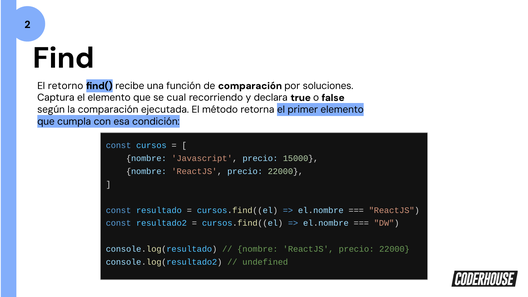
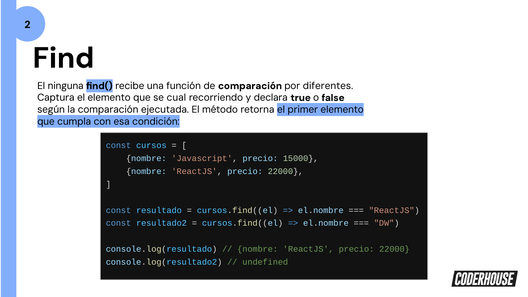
retorno: retorno -> ninguna (66, 86)
soluciones: soluciones -> diferentes (328, 86)
